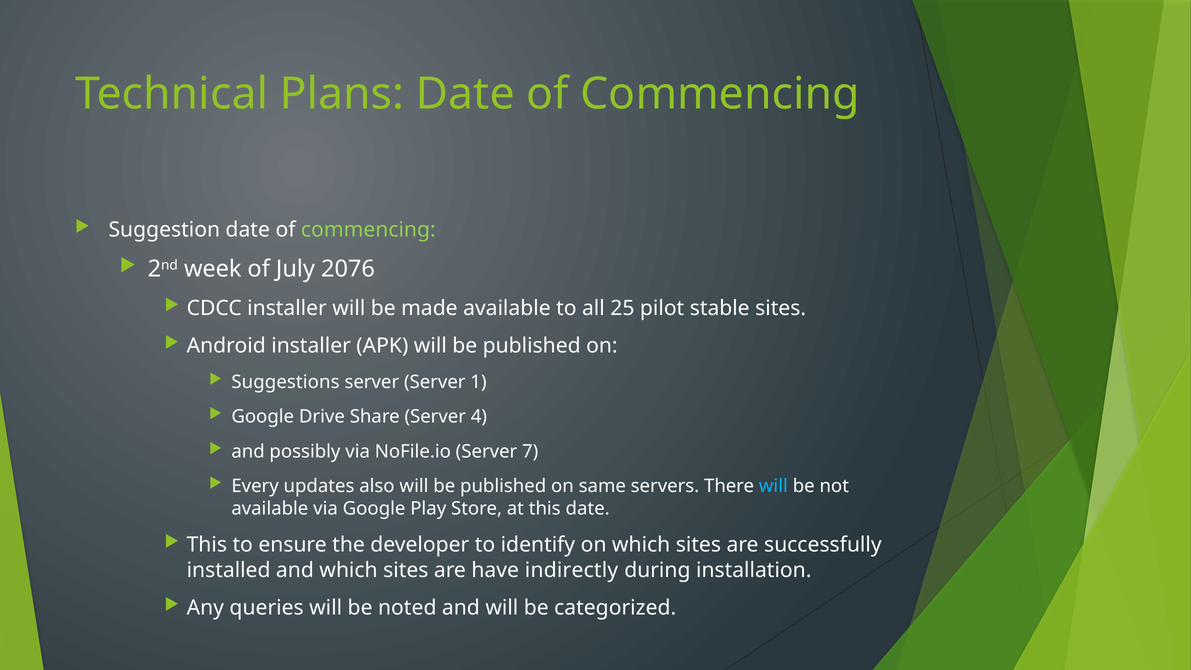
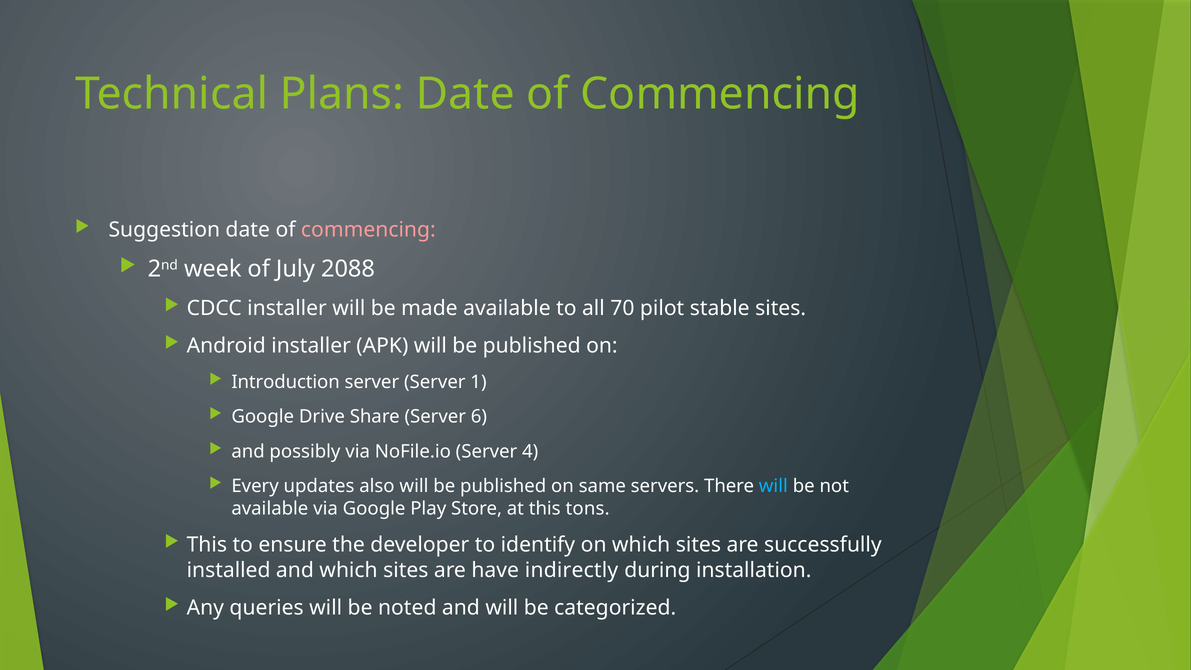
commencing colour: light green -> pink (368, 230)
2076: 2076 -> 2088 (348, 269)
25: 25 -> 70 (622, 308)
Suggestions: Suggestions -> Introduction (286, 382)
4: 4 -> 6 (479, 417)
7: 7 -> 4 (530, 451)
this date: date -> tons (588, 508)
